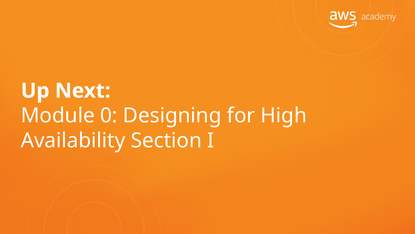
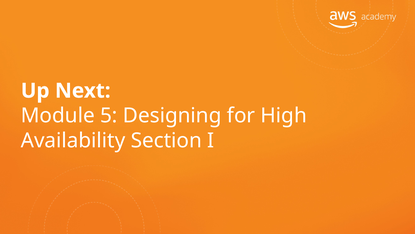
0: 0 -> 5 (109, 115)
